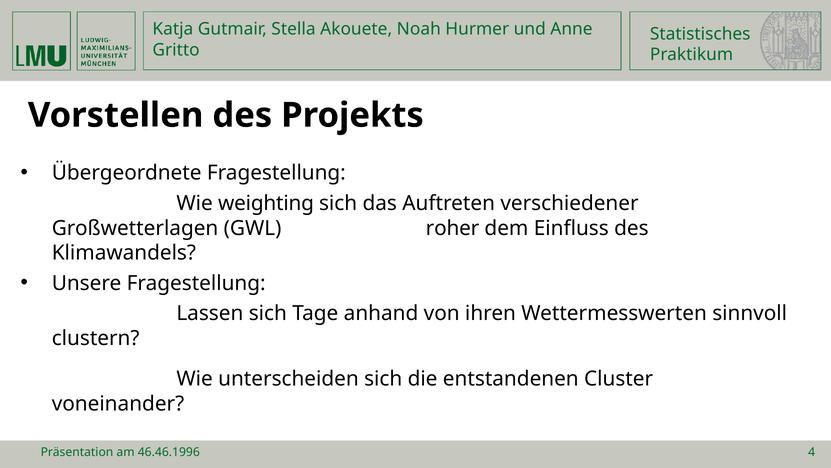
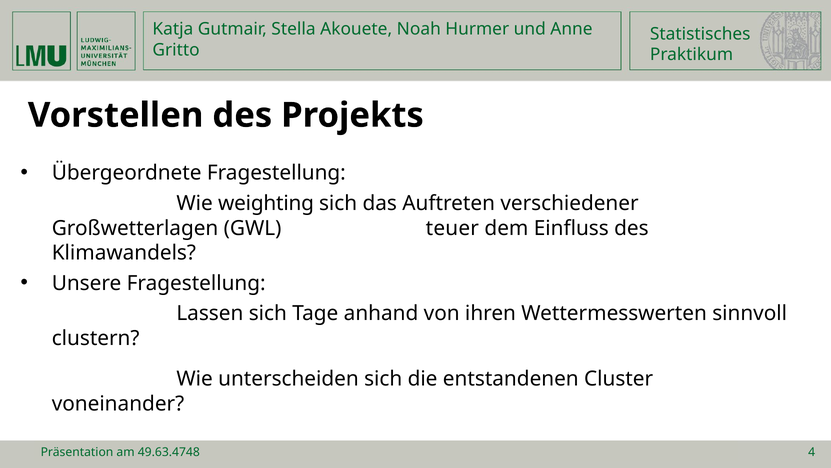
roher: roher -> teuer (452, 228)
46.46.1996: 46.46.1996 -> 49.63.4748 (169, 451)
